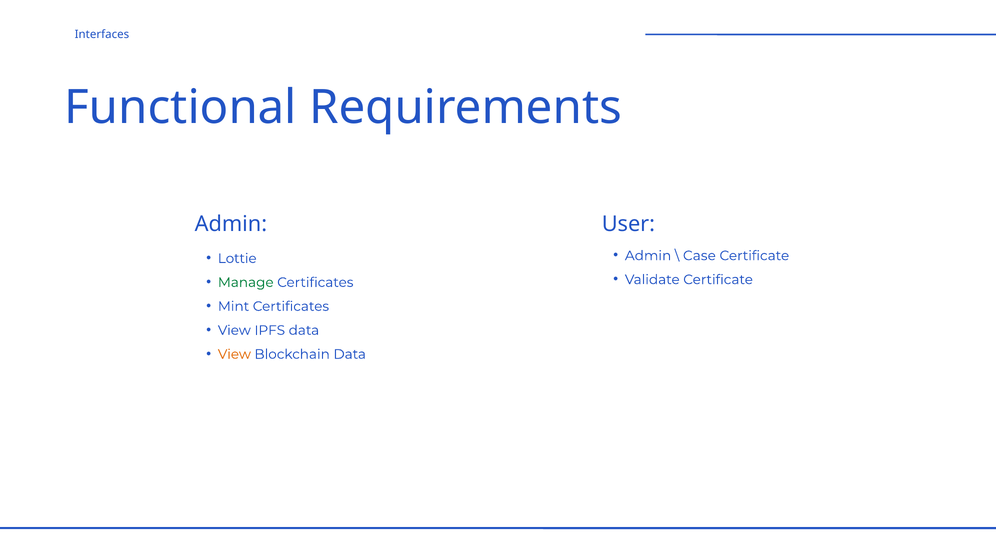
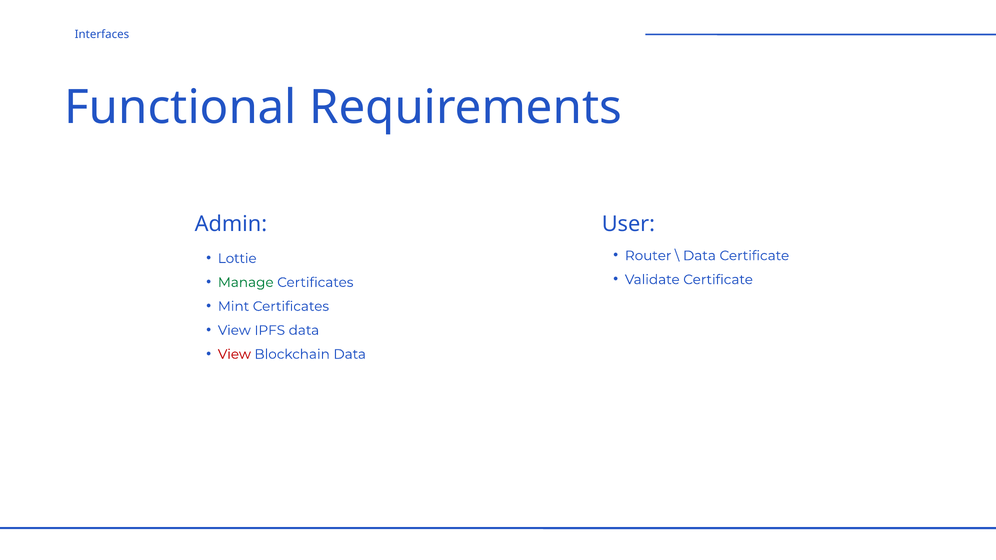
Admin: Admin -> Router (648, 256)
Case: Case -> Data (699, 256)
View colour: orange -> red (234, 354)
